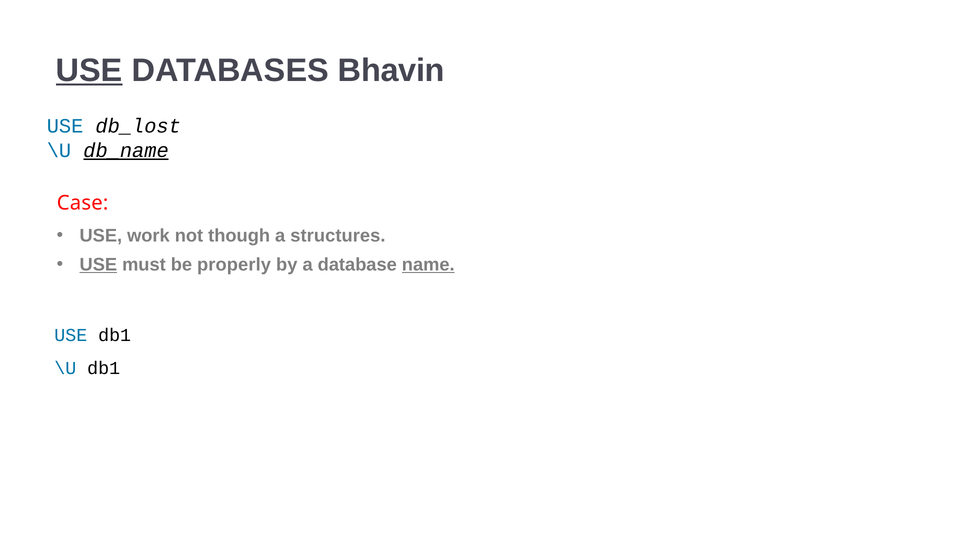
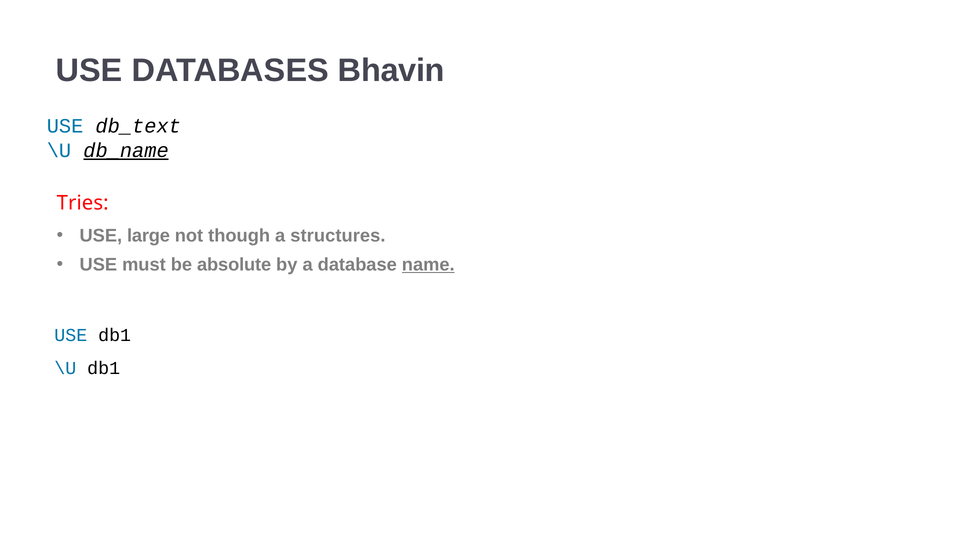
USE underline: present -> none (89, 70)
db_lost: db_lost -> db_text (138, 126)
Case: Case -> Tries (83, 203)
work: work -> large (149, 235)
USE underline: present -> none (98, 265)
properly: properly -> absolute (234, 265)
